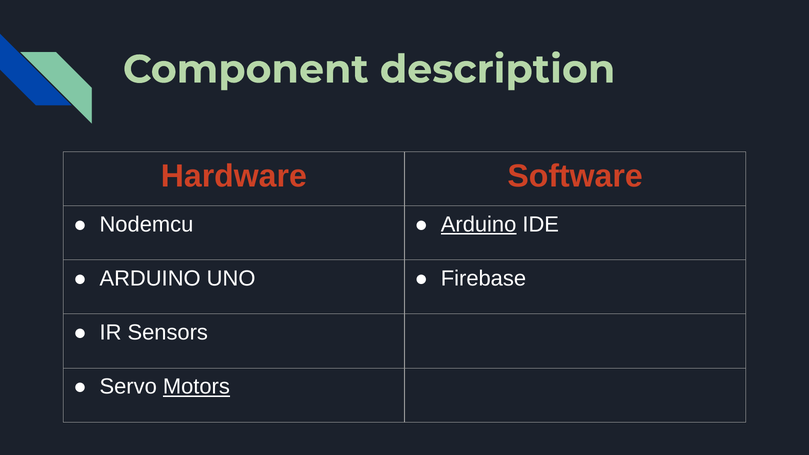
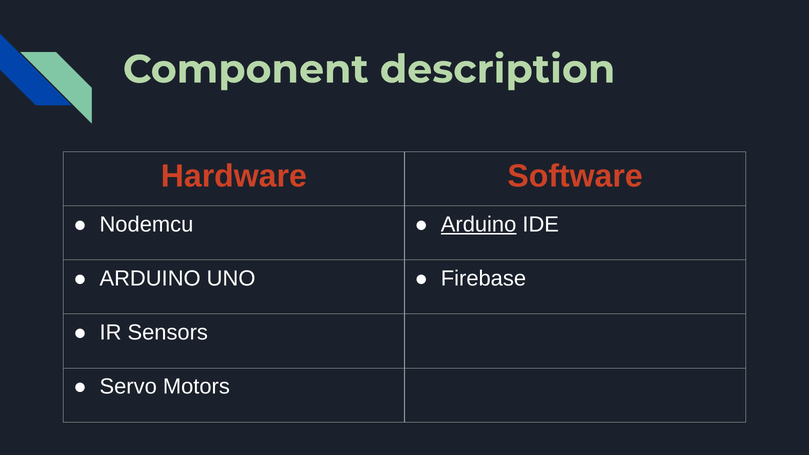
Motors underline: present -> none (196, 387)
